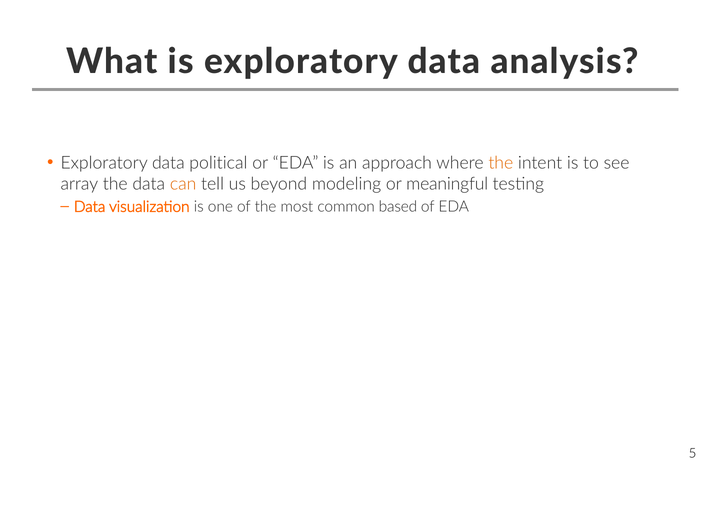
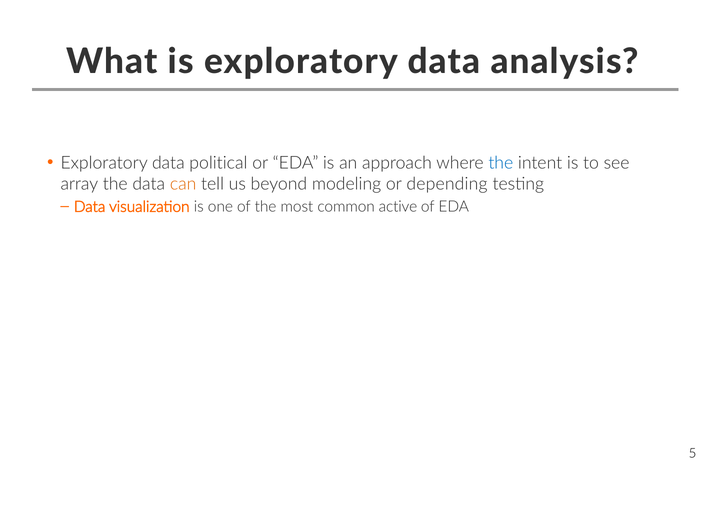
the colour: orange -> blue (501, 163)
meaningful: meaningful -> depending (447, 184)
based: based -> active (398, 207)
